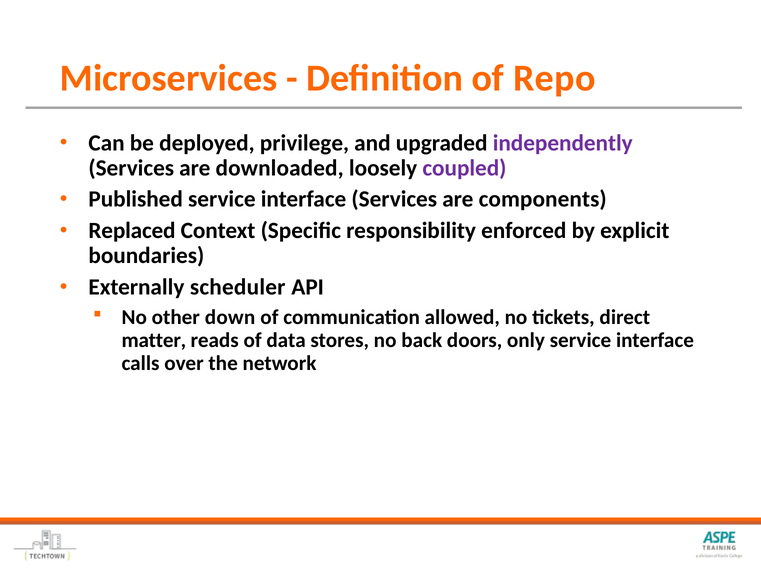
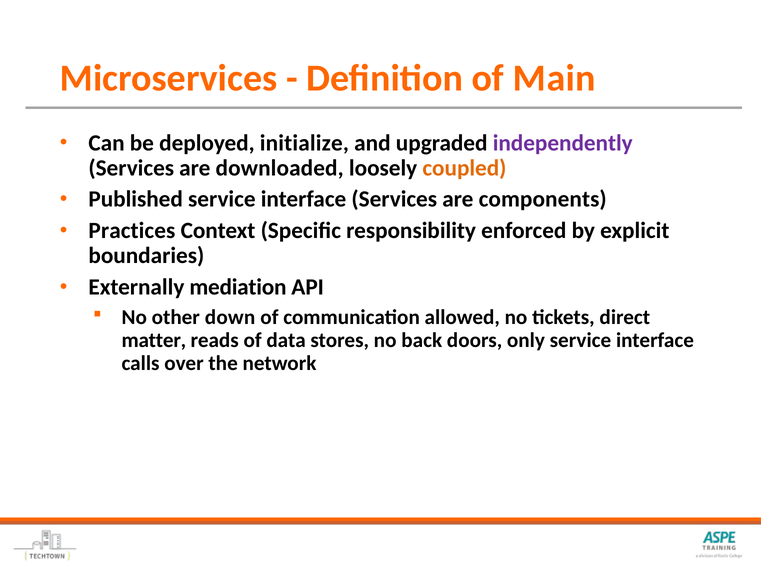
Repo: Repo -> Main (554, 78)
privilege: privilege -> initialize (304, 143)
coupled colour: purple -> orange (464, 168)
Replaced: Replaced -> Practices (132, 231)
scheduler: scheduler -> mediation (238, 287)
